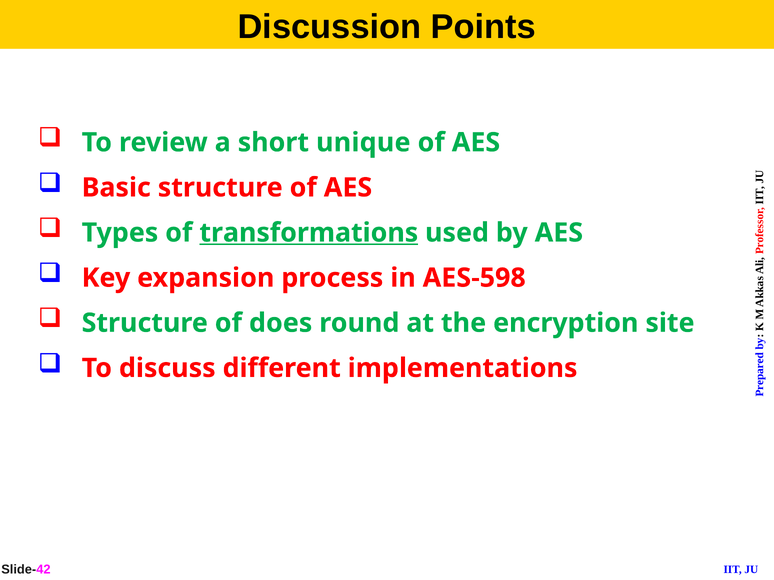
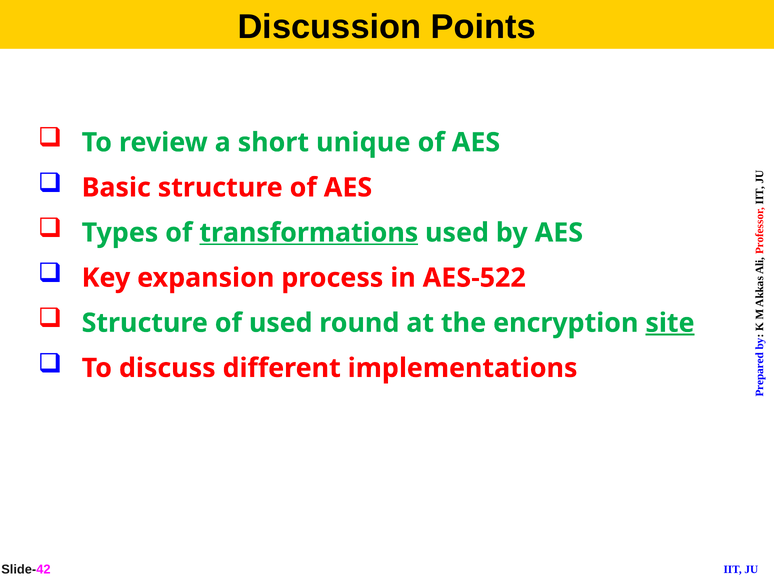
AES-598: AES-598 -> AES-522 (474, 278)
of does: does -> used (281, 323)
site underline: none -> present (670, 323)
